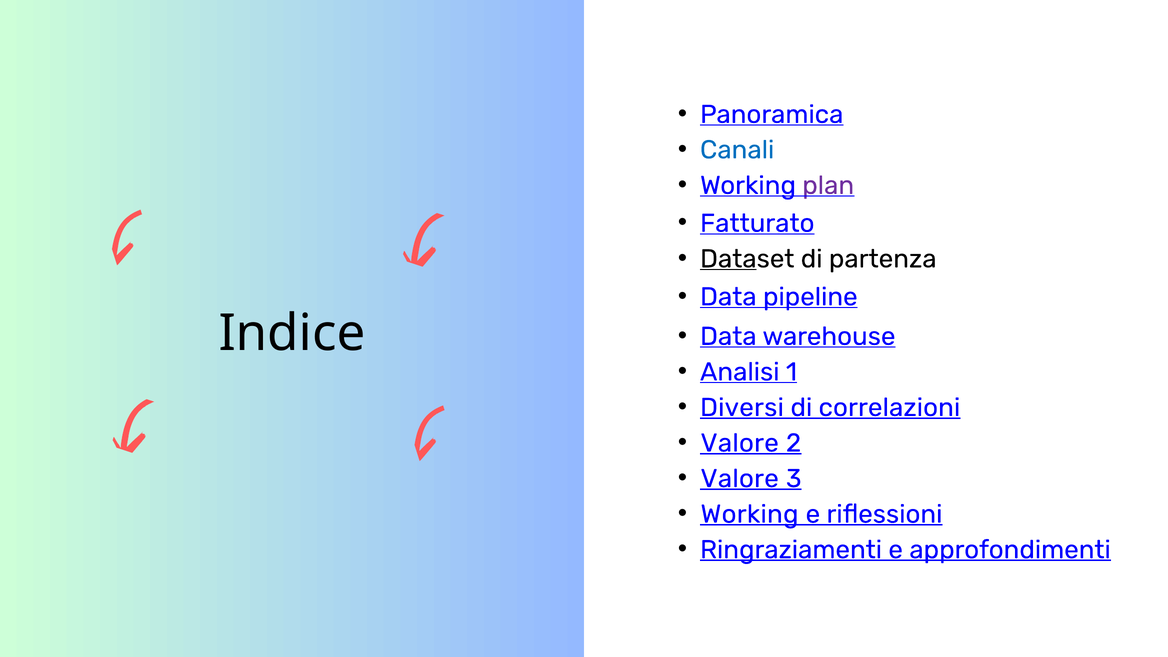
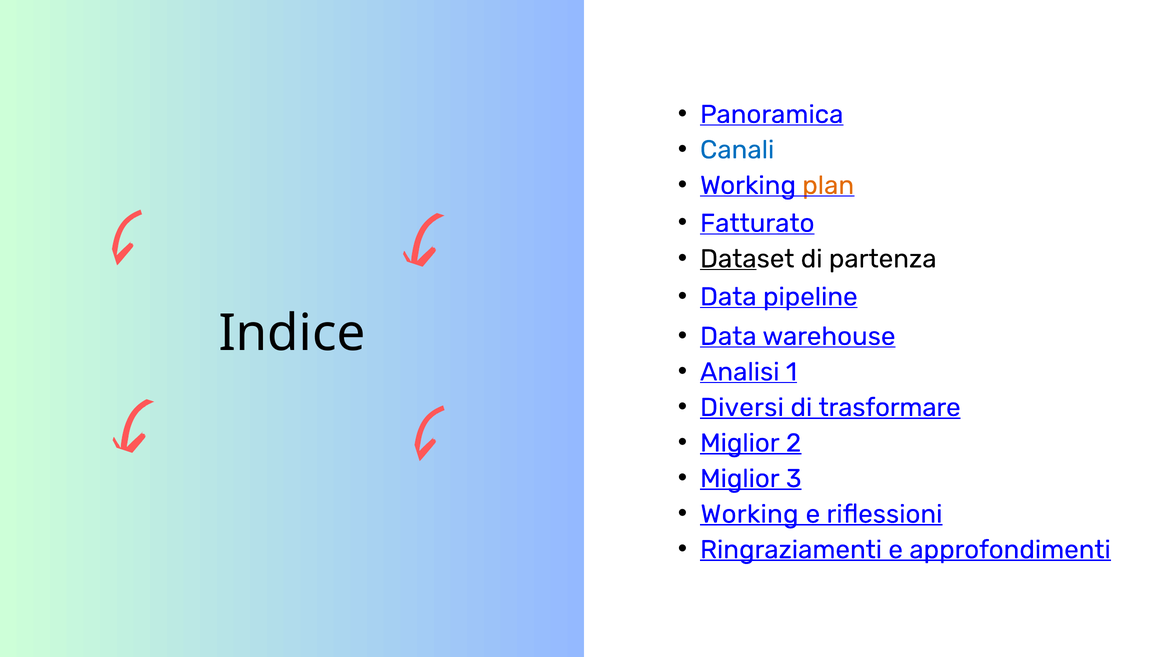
plan colour: purple -> orange (828, 185)
correlazioni: correlazioni -> trasformare (890, 407)
Valore: Valore -> Miglior (740, 443)
Valore: Valore -> Miglior (740, 479)
